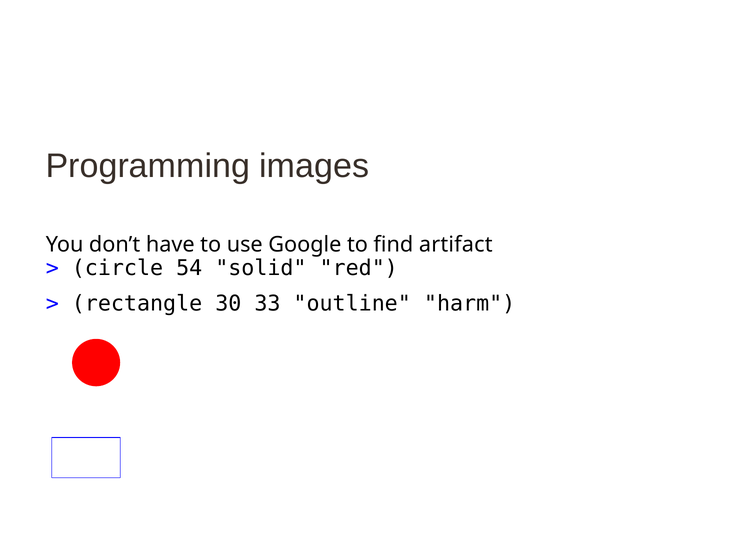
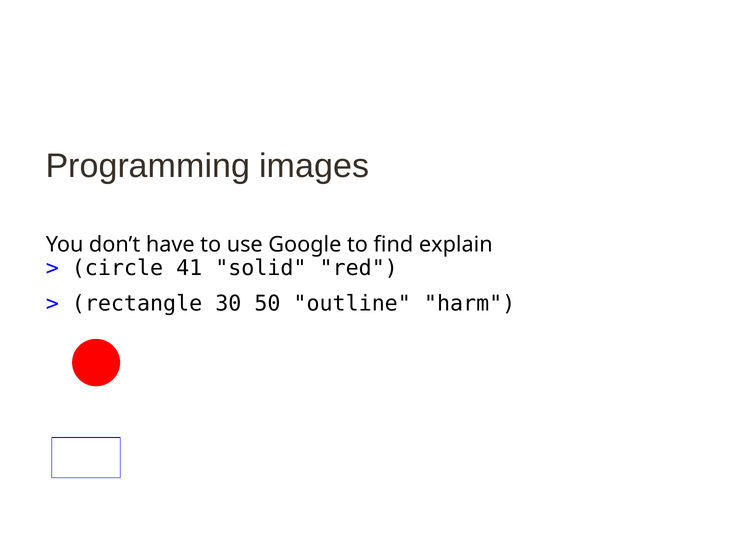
artifact: artifact -> explain (456, 245)
54: 54 -> 41 (189, 268)
33: 33 -> 50 (267, 304)
